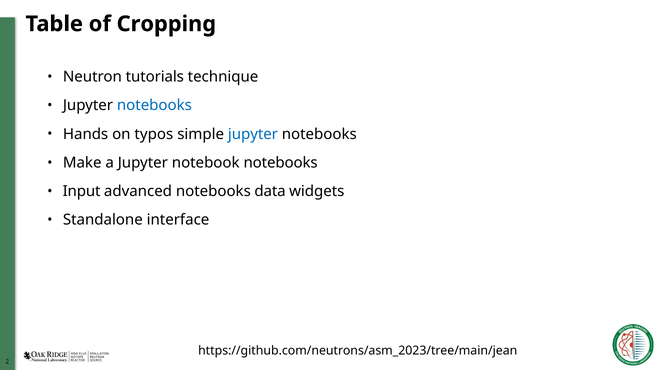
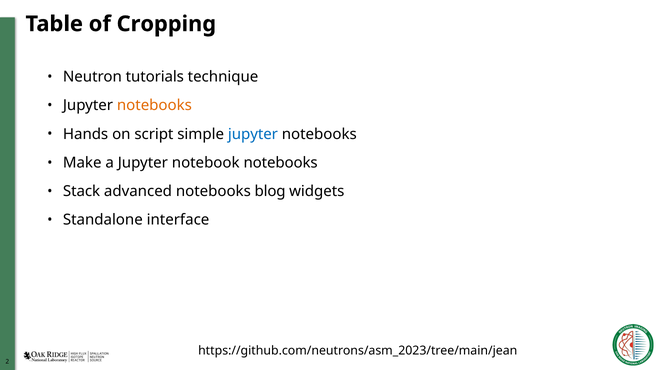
notebooks colour: blue -> orange (154, 105)
typos: typos -> script (154, 134)
Input: Input -> Stack (82, 191)
data: data -> blog (270, 191)
